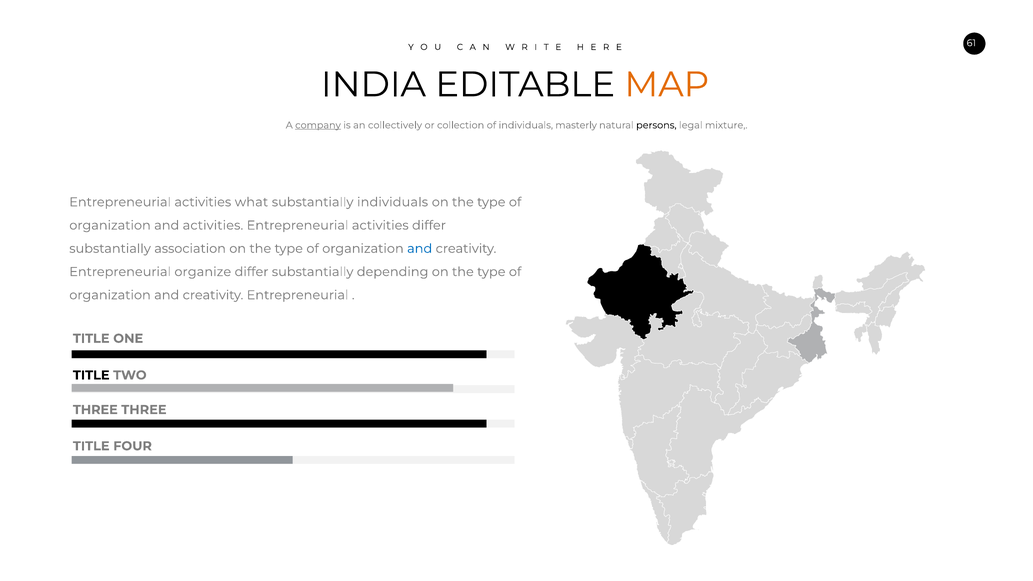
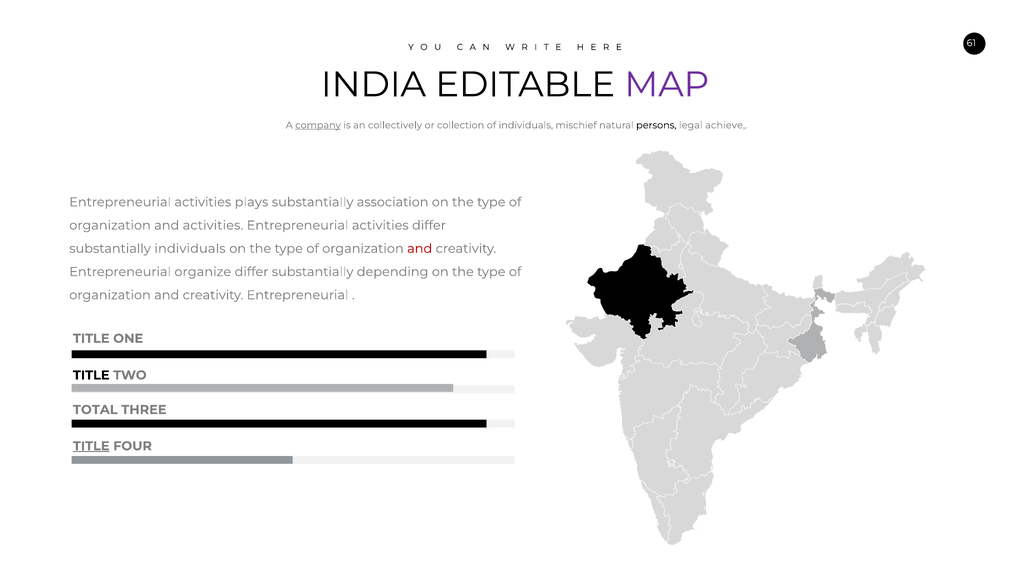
MAP colour: orange -> purple (667, 85)
masterly: masterly -> mischief (576, 125)
mixture: mixture -> achieve (726, 125)
what: what -> plays (251, 202)
substantially individuals: individuals -> association (393, 202)
substantially association: association -> individuals (190, 249)
and colour: blue -> red (420, 249)
THREE: THREE -> TOTAL (95, 410)
TITLE underline: none -> present (91, 446)
